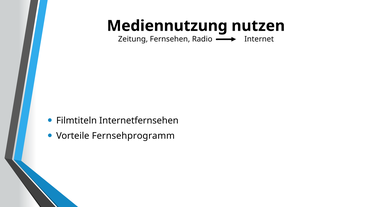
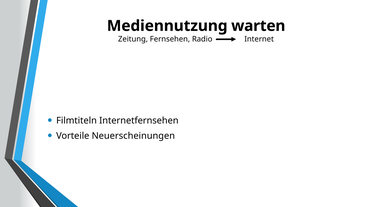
nutzen: nutzen -> warten (258, 26)
Fernsehprogramm: Fernsehprogramm -> Neuerscheinungen (133, 136)
